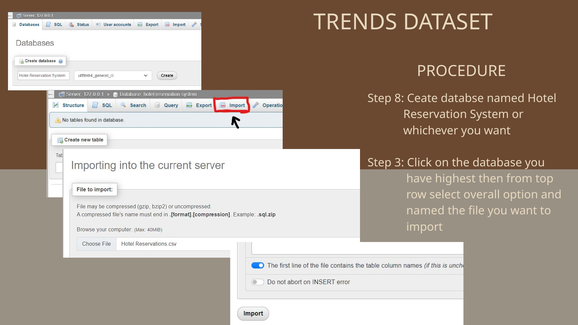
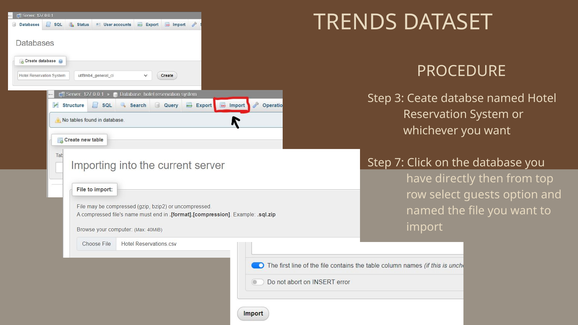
8: 8 -> 3 (399, 98)
3: 3 -> 7 (399, 163)
highest: highest -> directly (455, 179)
overall: overall -> guests (482, 195)
